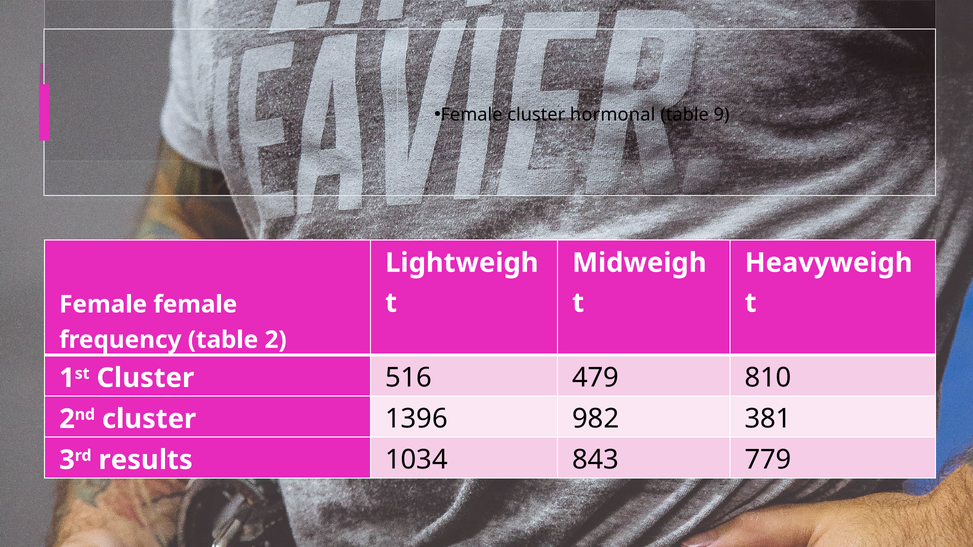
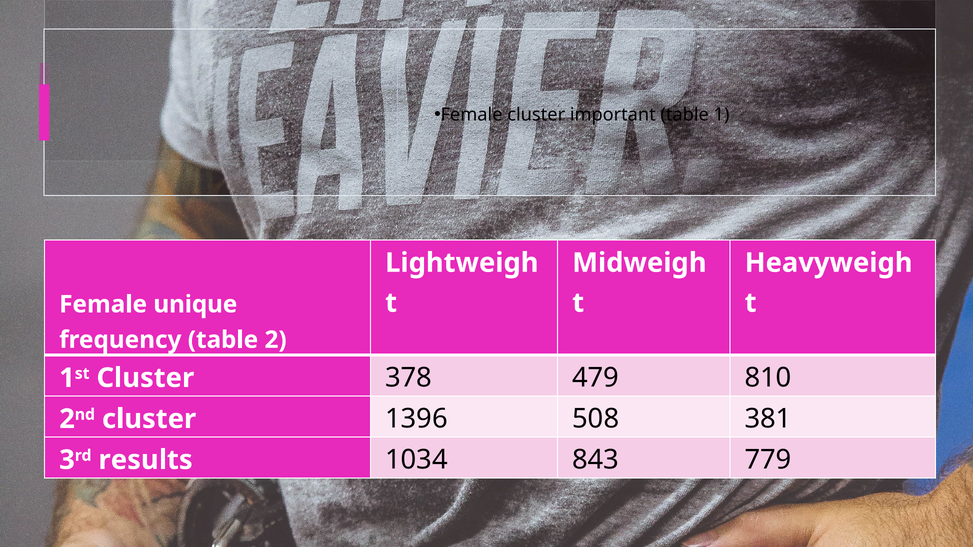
hormonal: hormonal -> important (613, 115)
table 9: 9 -> 1 (722, 115)
Female female: female -> unique (195, 305)
516: 516 -> 378 (409, 378)
982: 982 -> 508 (596, 419)
